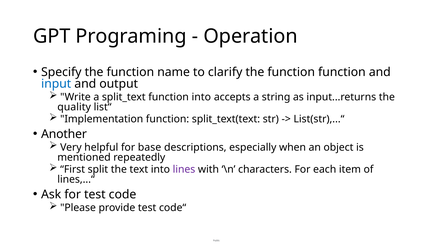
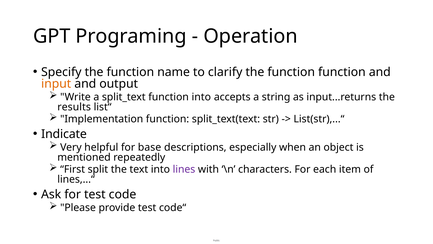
input colour: blue -> orange (56, 84)
quality: quality -> results (74, 107)
Another: Another -> Indicate (64, 134)
